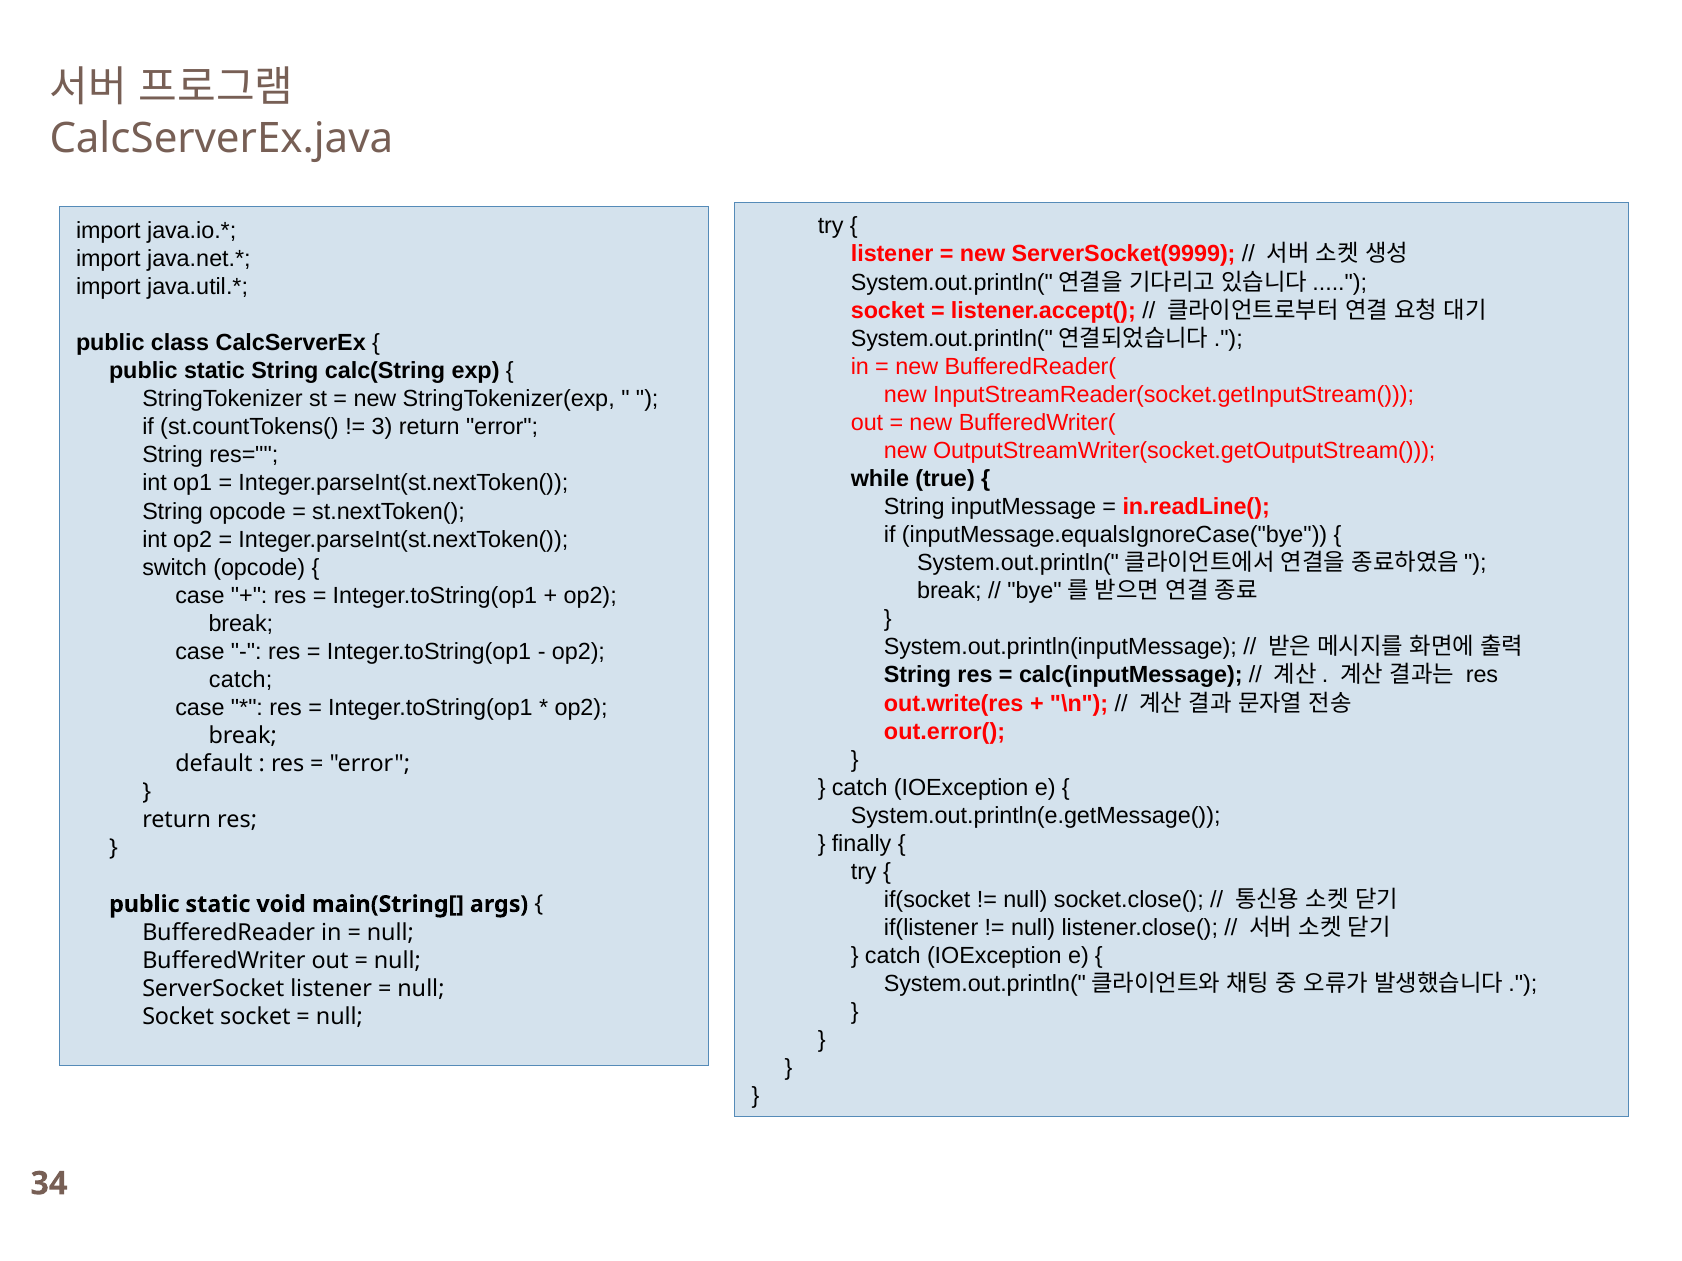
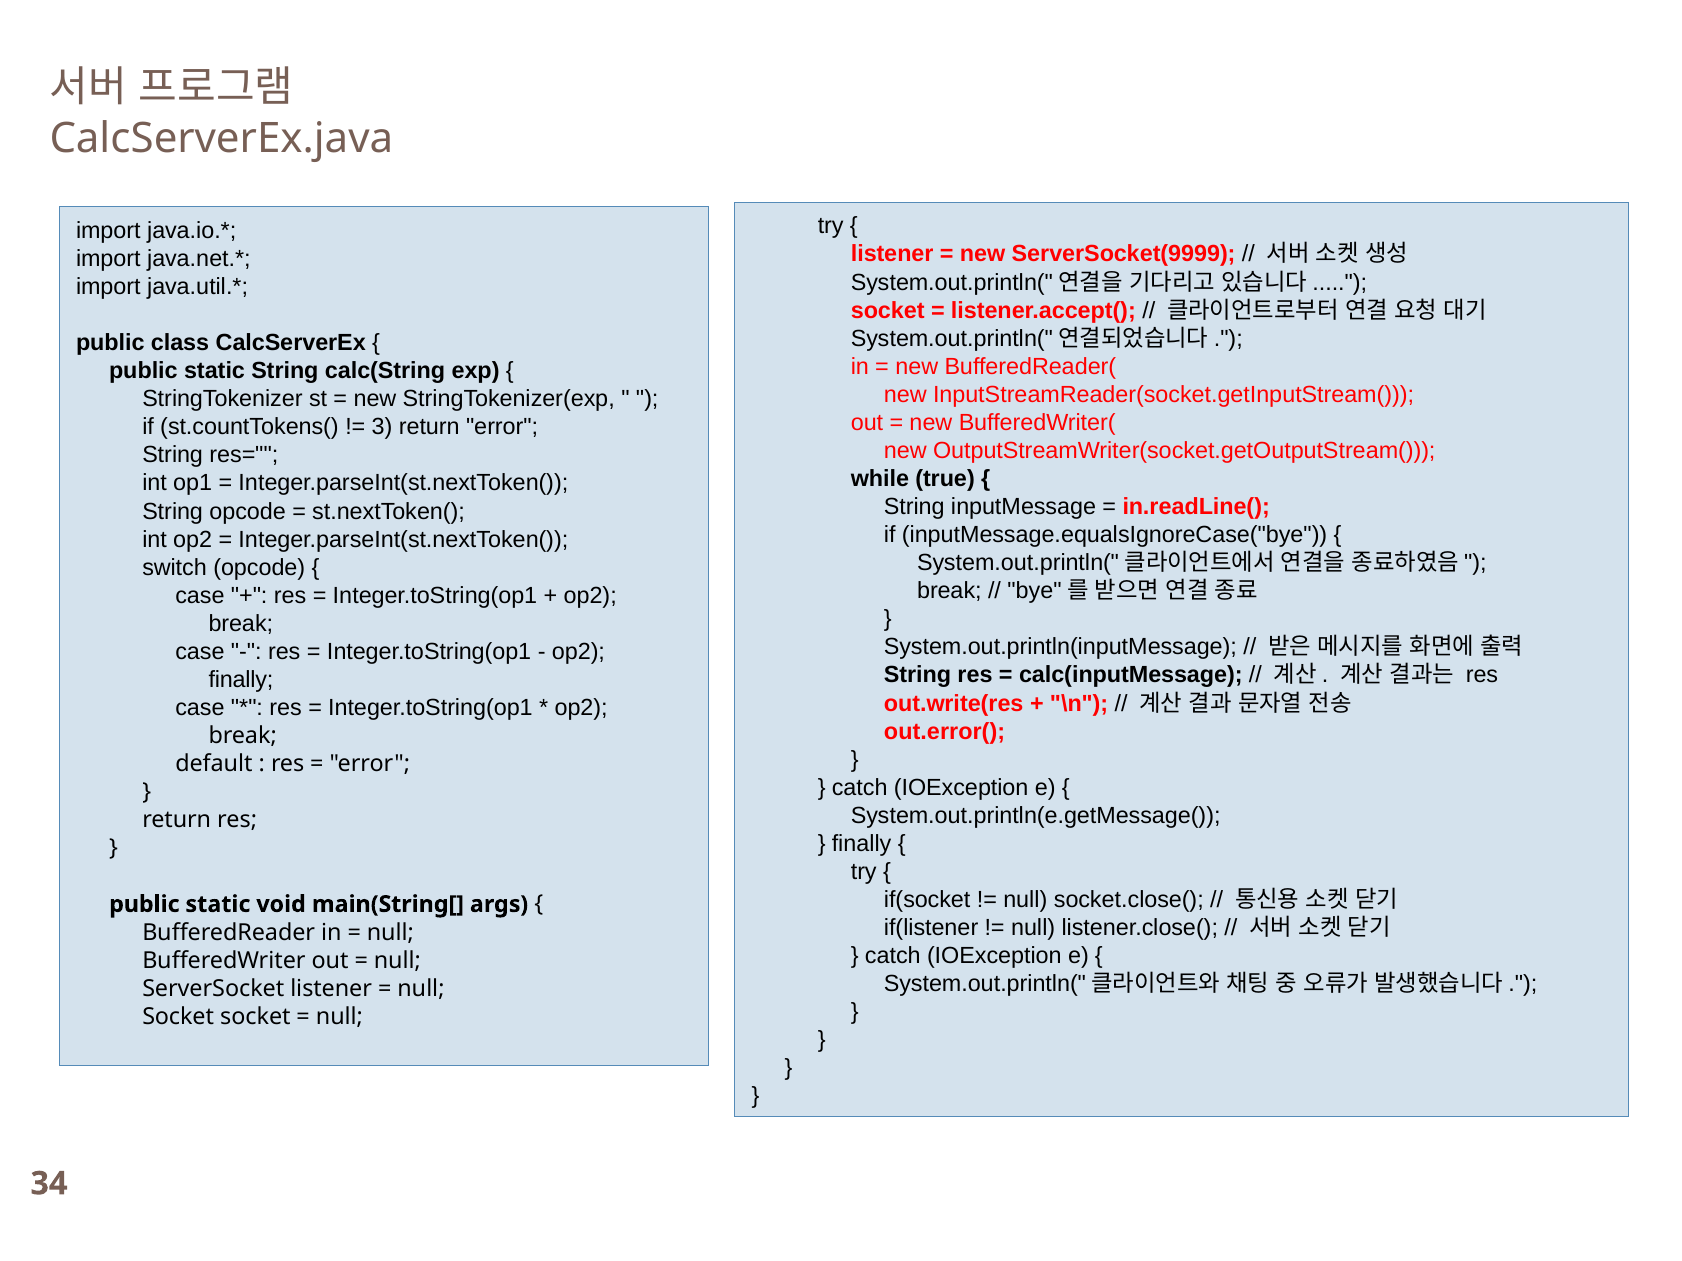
catch: catch -> finally (241, 680)
